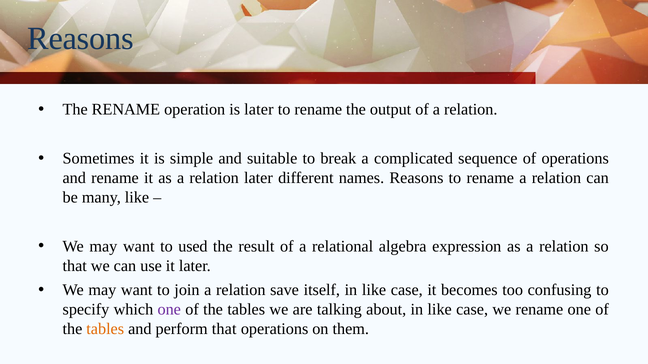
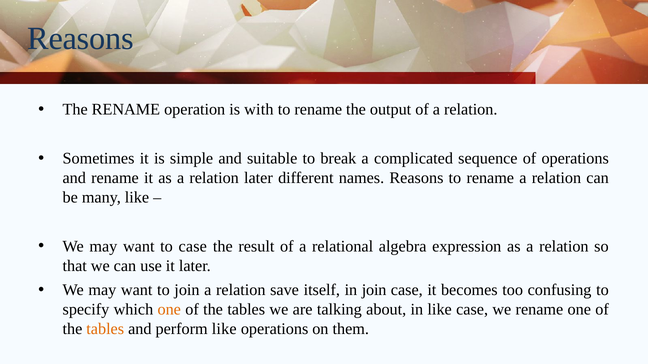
is later: later -> with (259, 110)
to used: used -> case (193, 247)
itself in like: like -> join (374, 291)
one colour: purple -> orange (169, 310)
perform that: that -> like (224, 329)
